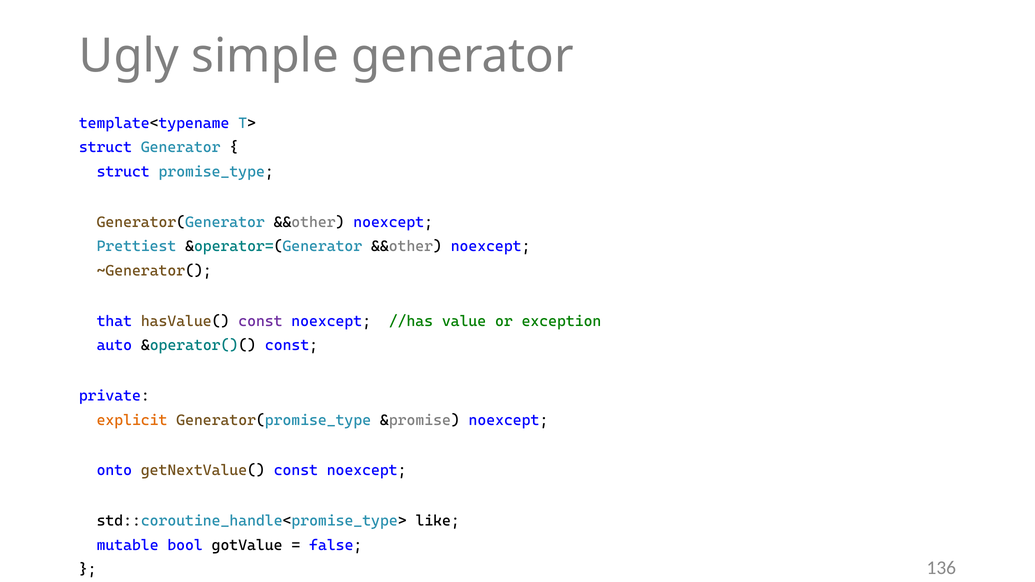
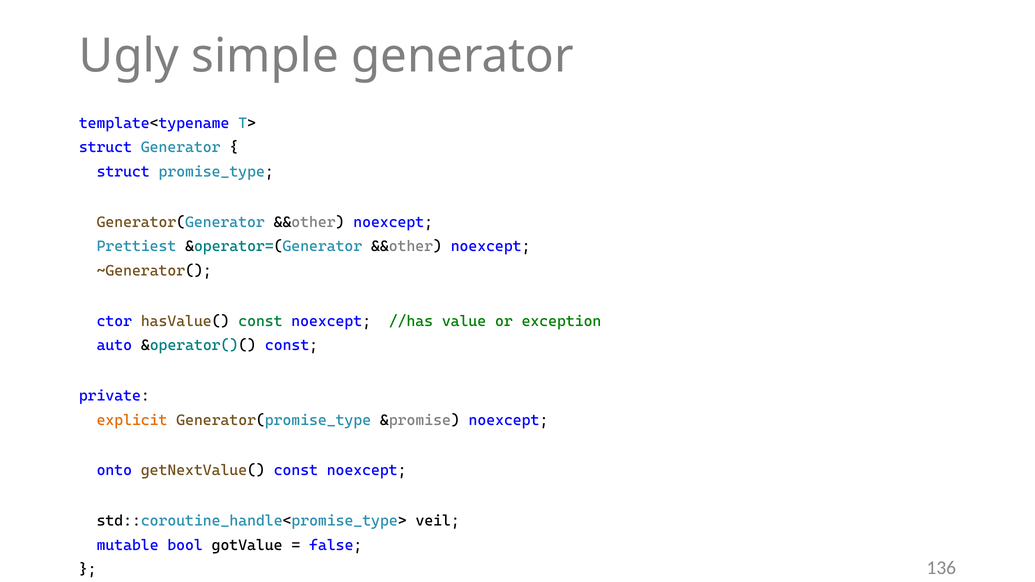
that: that -> ctor (114, 321)
const colour: purple -> green (260, 321)
like: like -> veil (438, 521)
